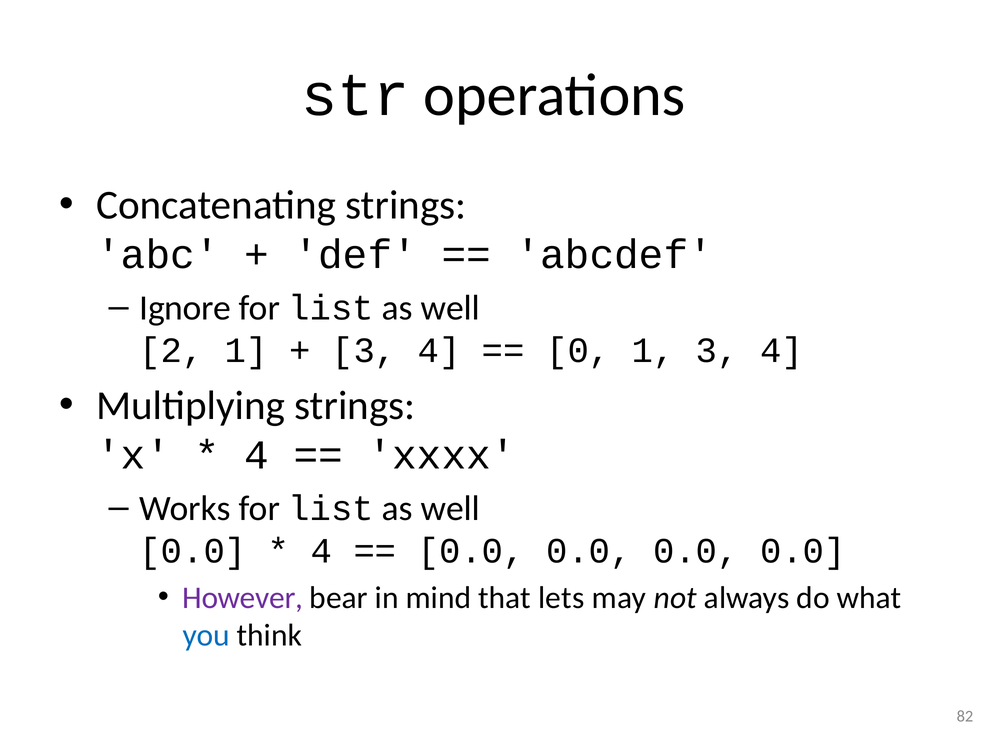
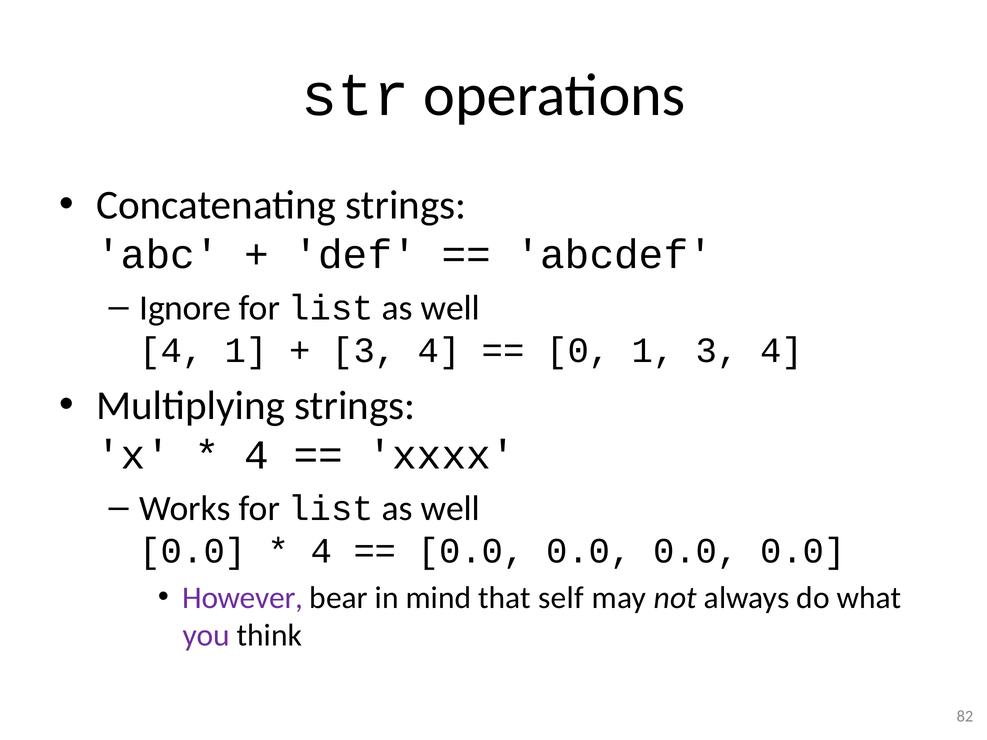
2: 2 -> 4 (171, 351)
lets: lets -> self (561, 598)
you colour: blue -> purple (206, 636)
